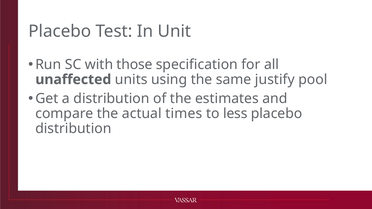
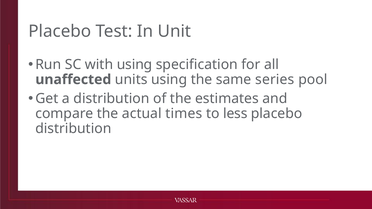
with those: those -> using (135, 65)
justify: justify -> series (275, 80)
